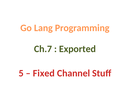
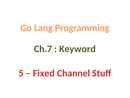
Exported: Exported -> Keyword (77, 49)
